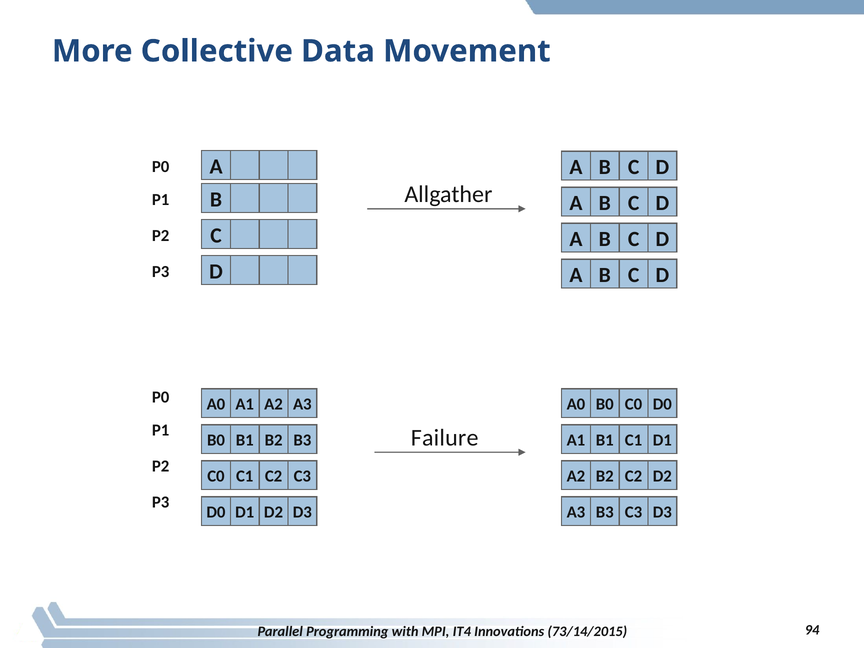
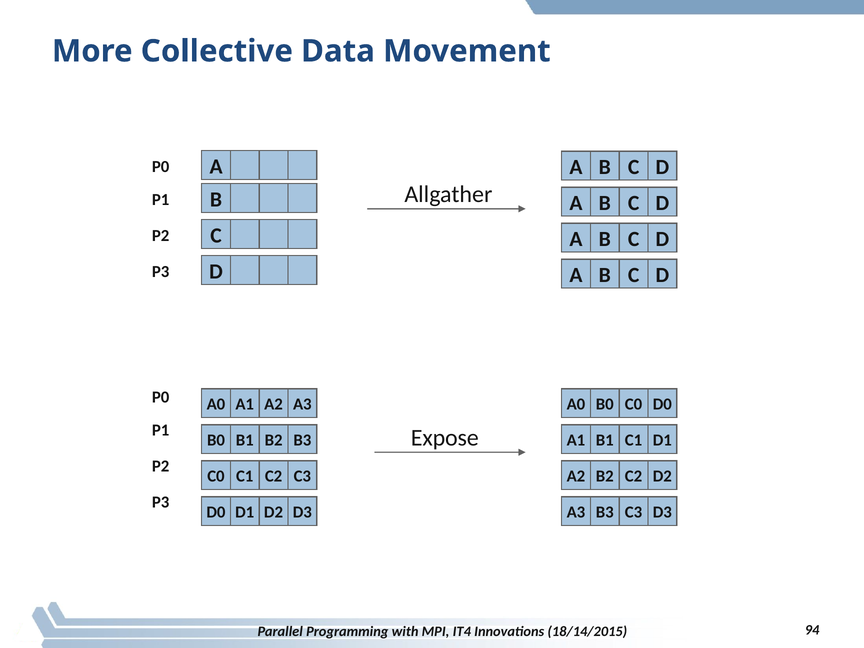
Failure: Failure -> Expose (445, 438)
73/14/2015: 73/14/2015 -> 18/14/2015 (587, 632)
